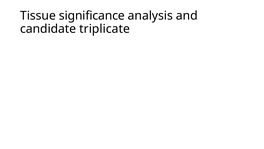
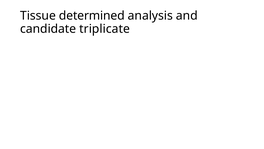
significance: significance -> determined (92, 16)
